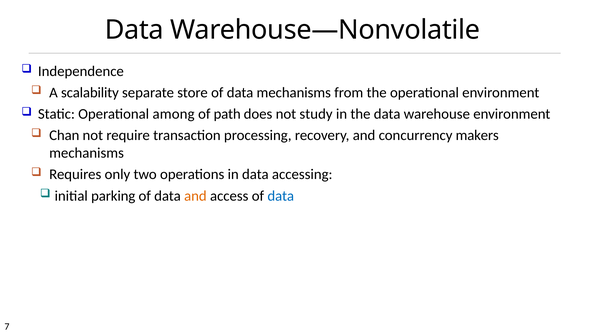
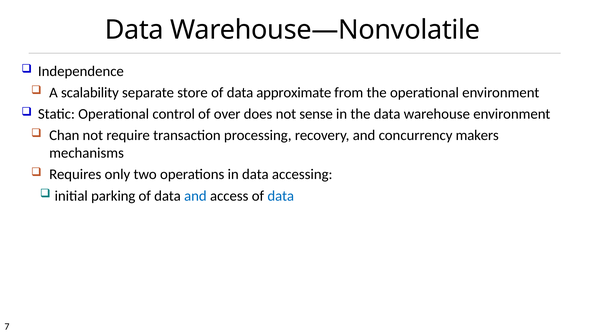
data mechanisms: mechanisms -> approximate (294, 93)
among: among -> control (174, 114)
path: path -> over (227, 114)
study: study -> sense (316, 114)
and colour: orange -> blue (195, 196)
